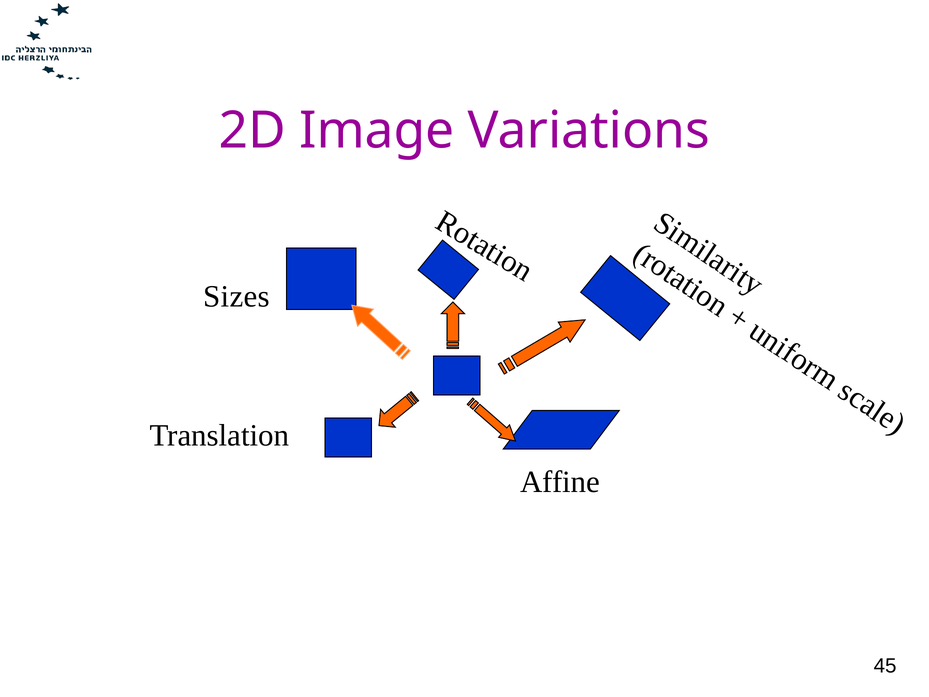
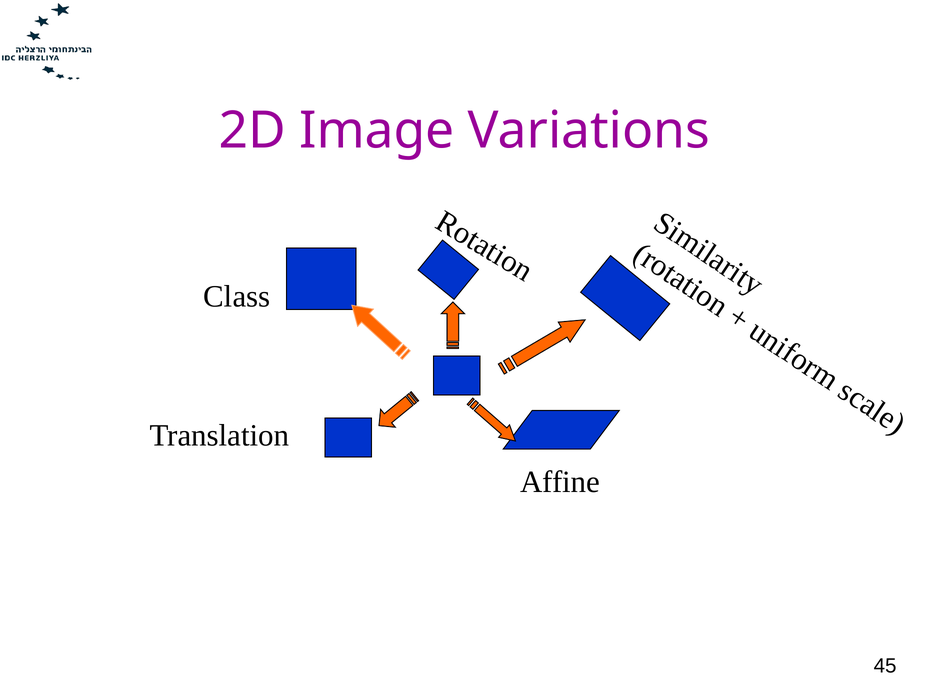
Sizes: Sizes -> Class (237, 296)
